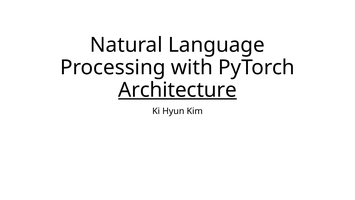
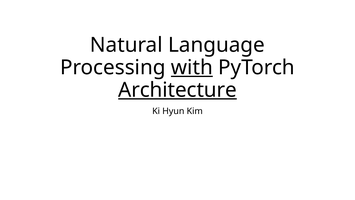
with underline: none -> present (192, 67)
